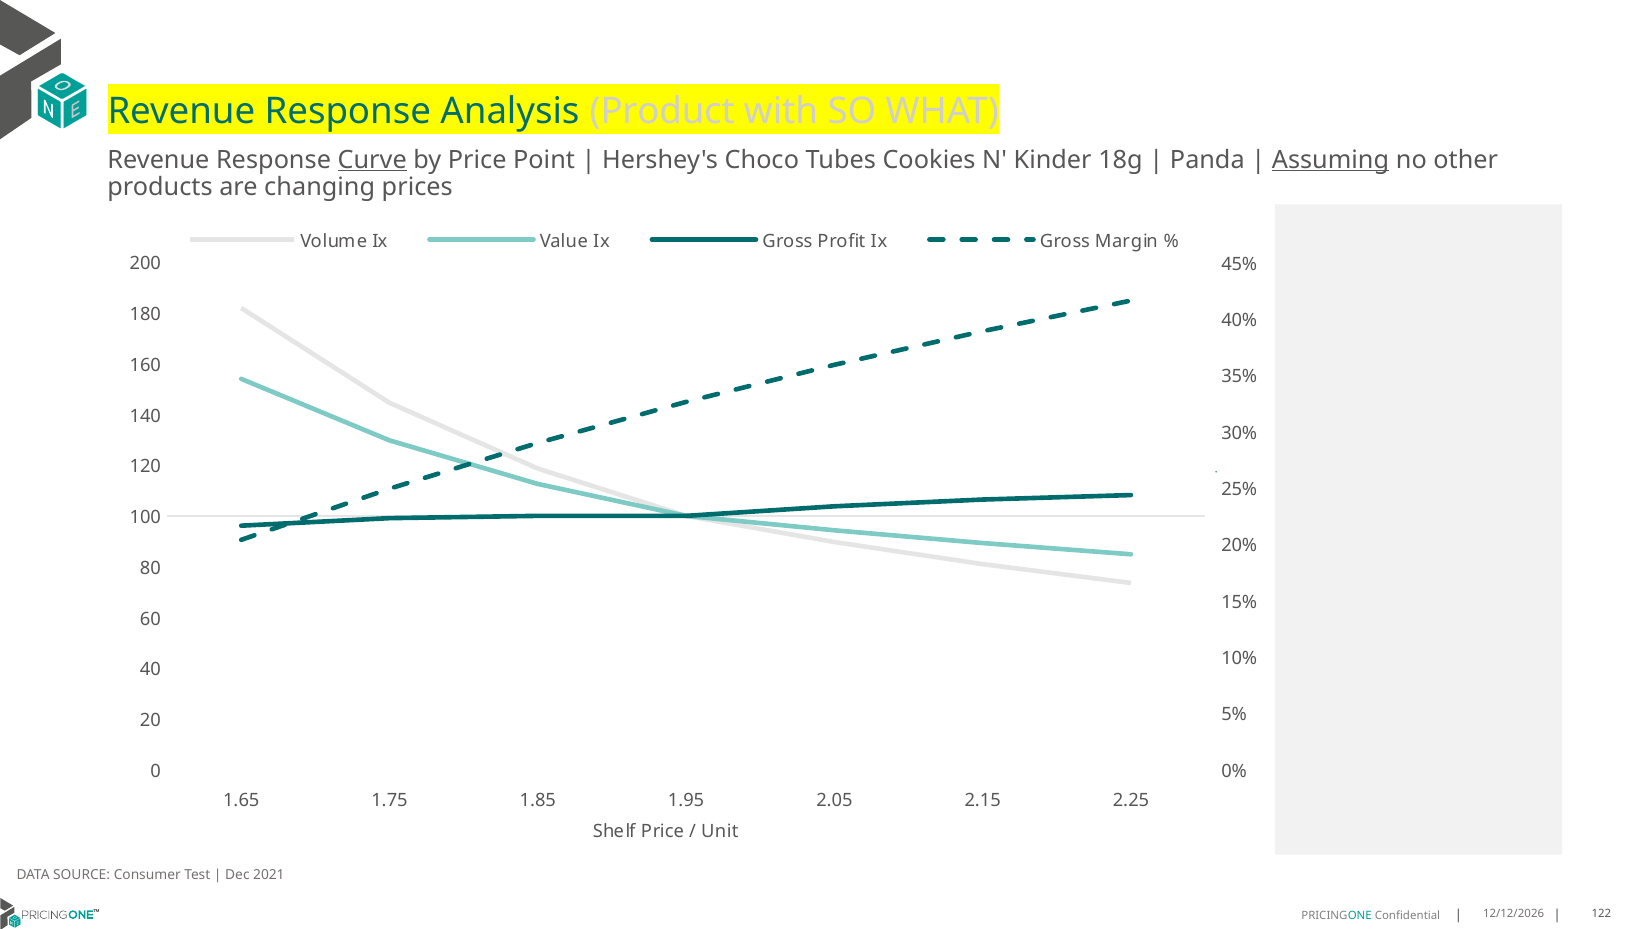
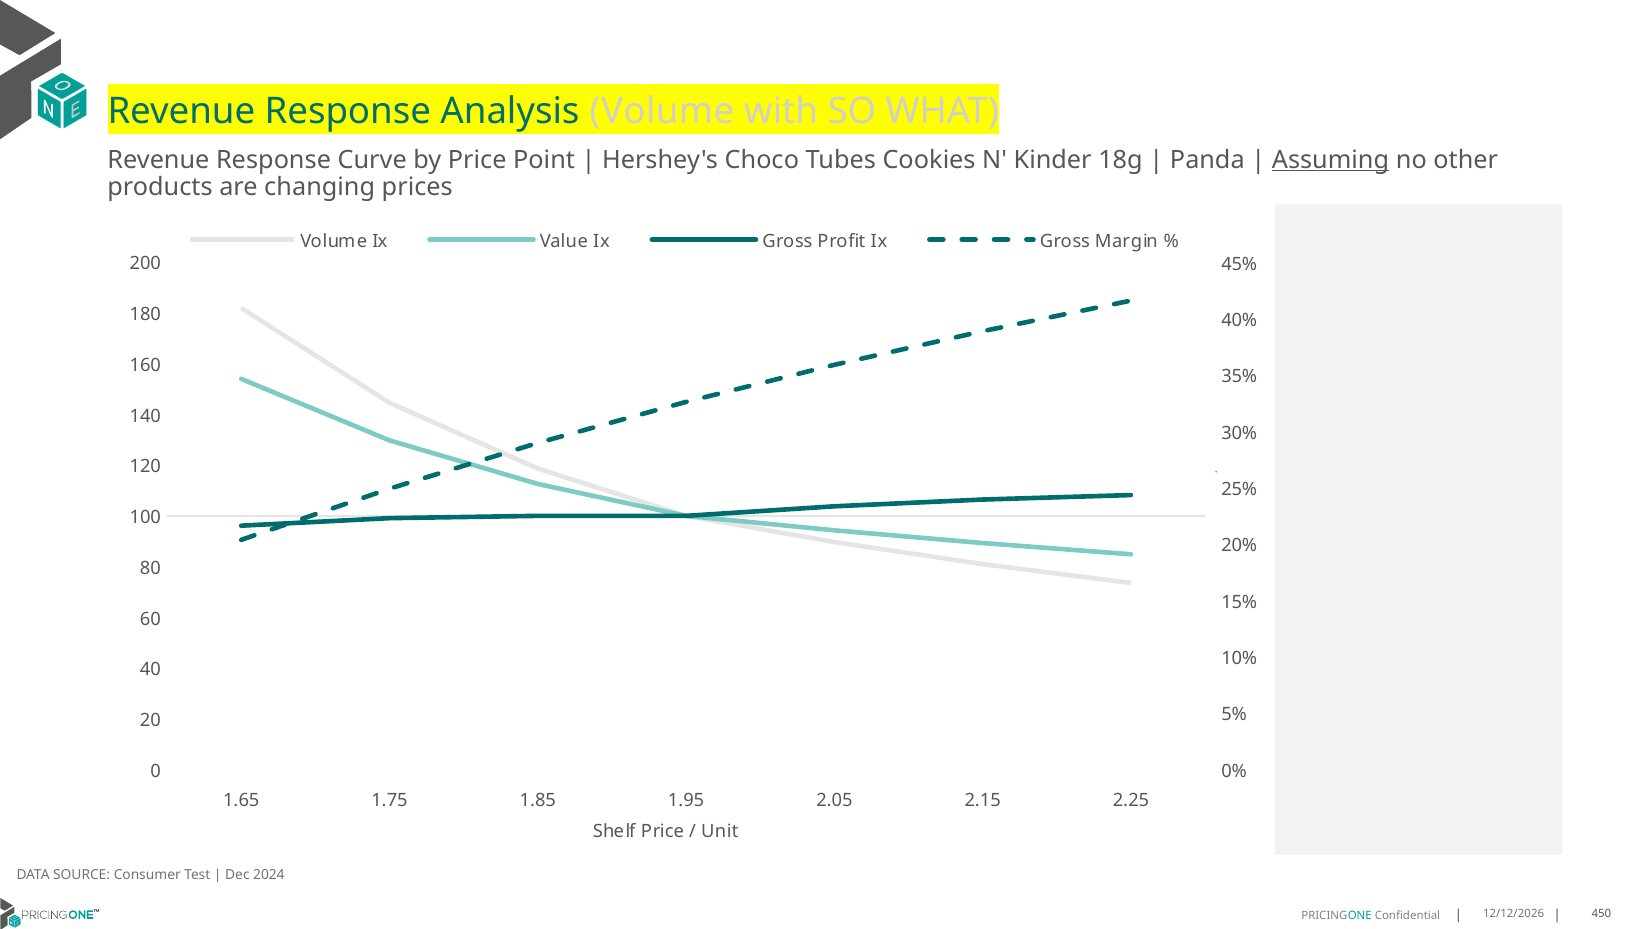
Analysis Product: Product -> Volume (662, 111)
Curve underline: present -> none (372, 160)
2021: 2021 -> 2024 (269, 875)
122: 122 -> 450 (1601, 914)
